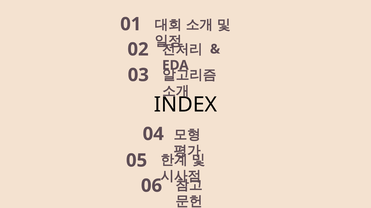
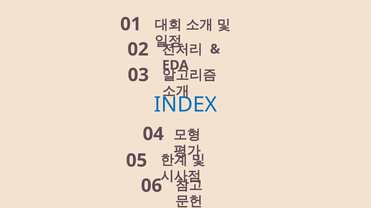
INDEX colour: black -> blue (186, 105)
